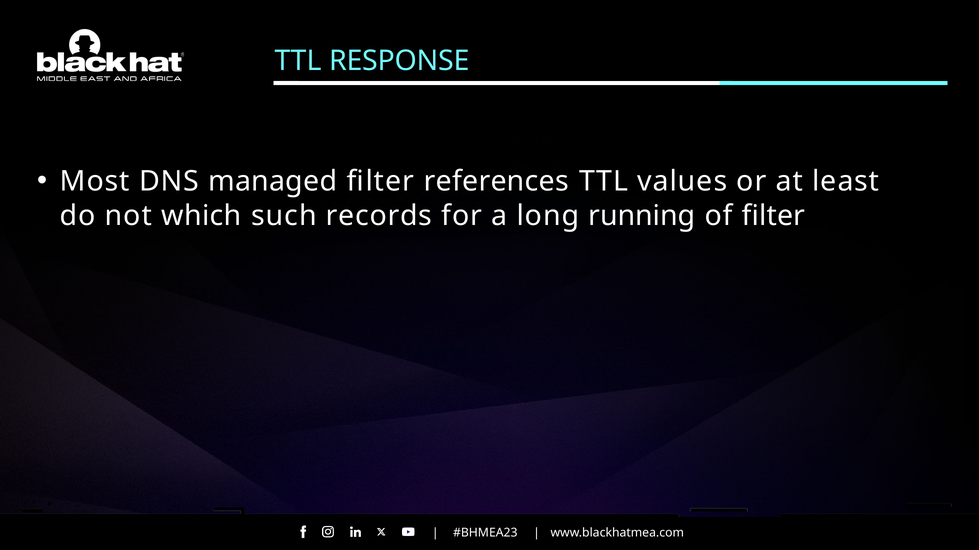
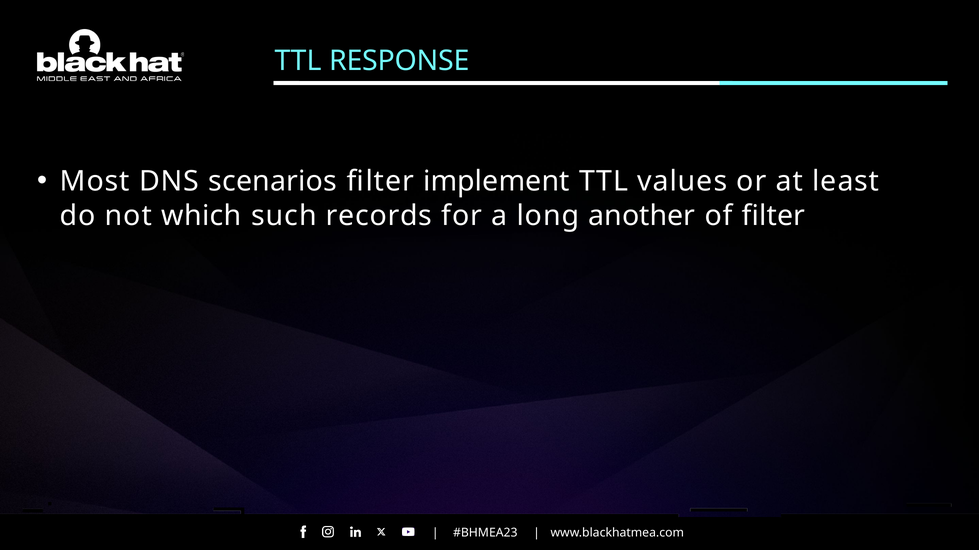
managed: managed -> scenarios (273, 182)
references: references -> implement (496, 182)
running: running -> another (642, 216)
